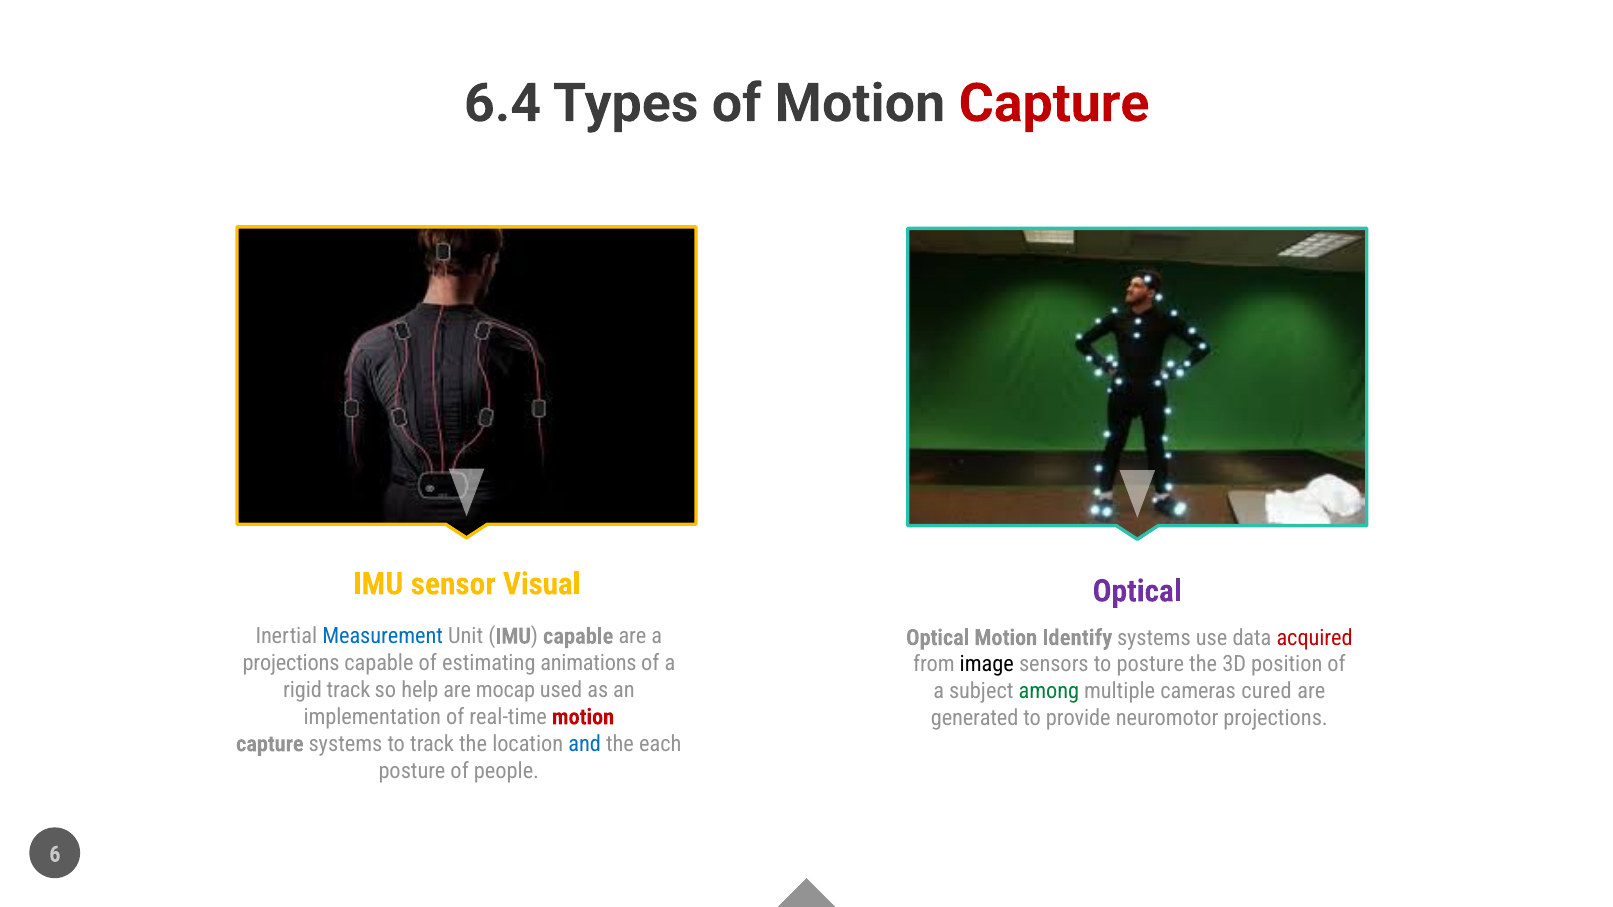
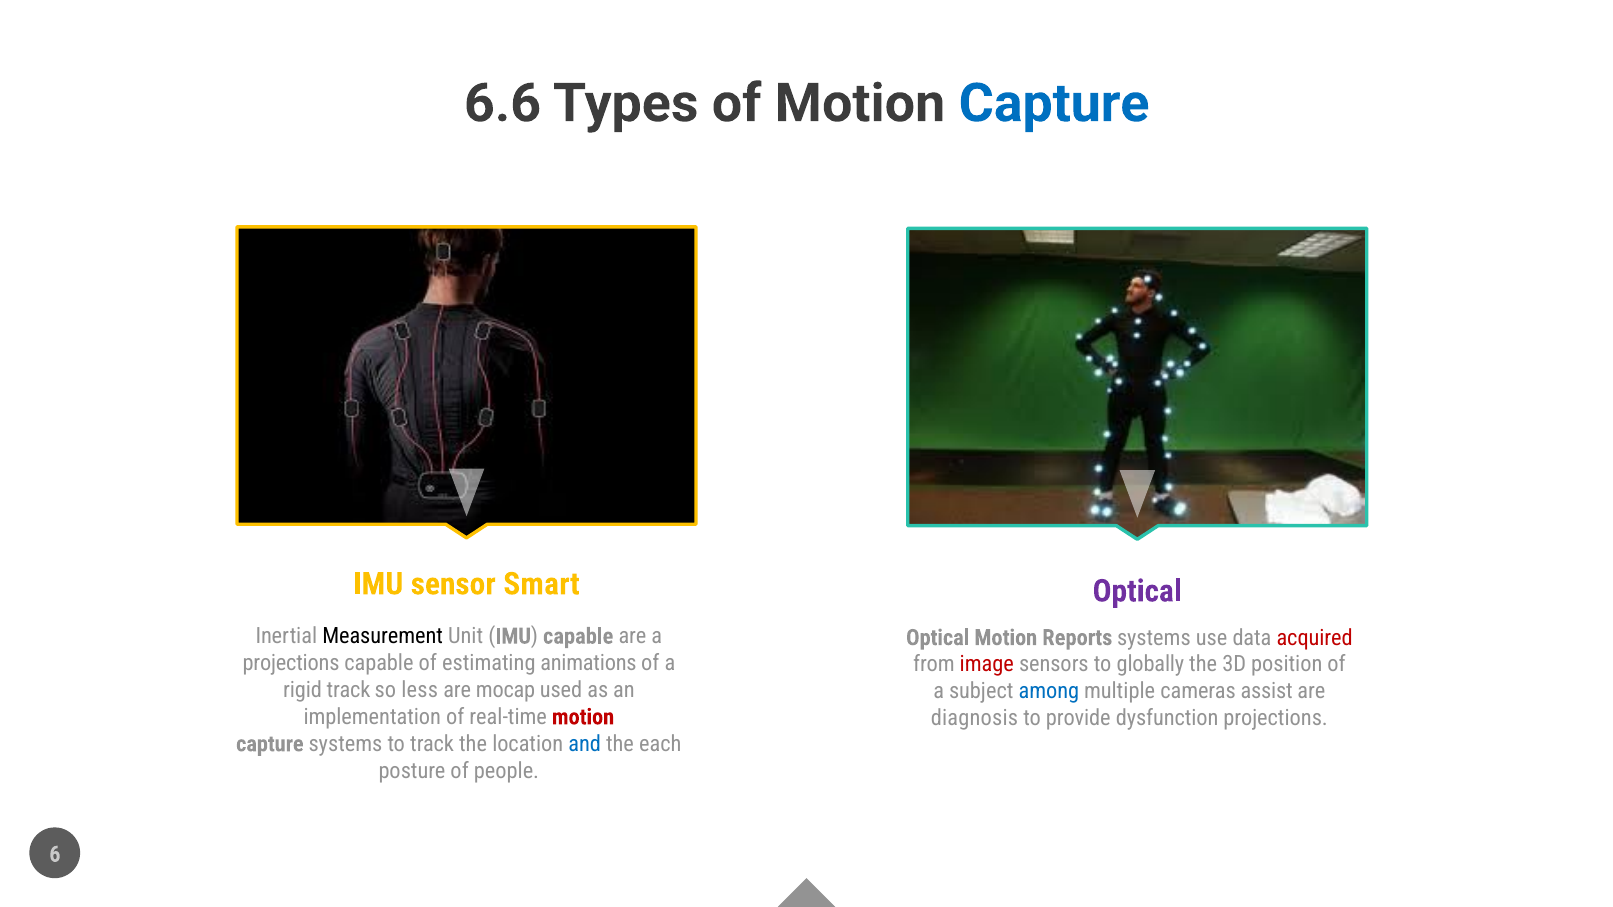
6.4: 6.4 -> 6.6 (503, 103)
Capture colour: red -> blue (1054, 103)
Visual: Visual -> Smart (541, 584)
Measurement colour: blue -> black (383, 636)
Identify: Identify -> Reports (1077, 638)
image colour: black -> red (987, 665)
to posture: posture -> globally (1150, 665)
help: help -> less (420, 690)
among colour: green -> blue (1049, 692)
cured: cured -> assist (1267, 692)
generated: generated -> diagnosis (974, 719)
neuromotor: neuromotor -> dysfunction (1167, 719)
